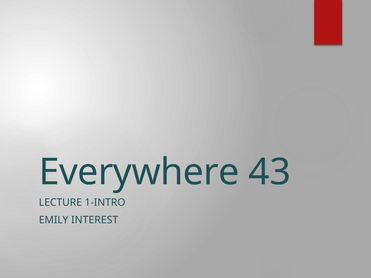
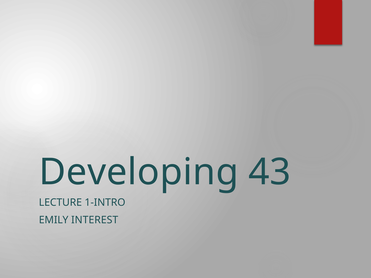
Everywhere: Everywhere -> Developing (139, 172)
